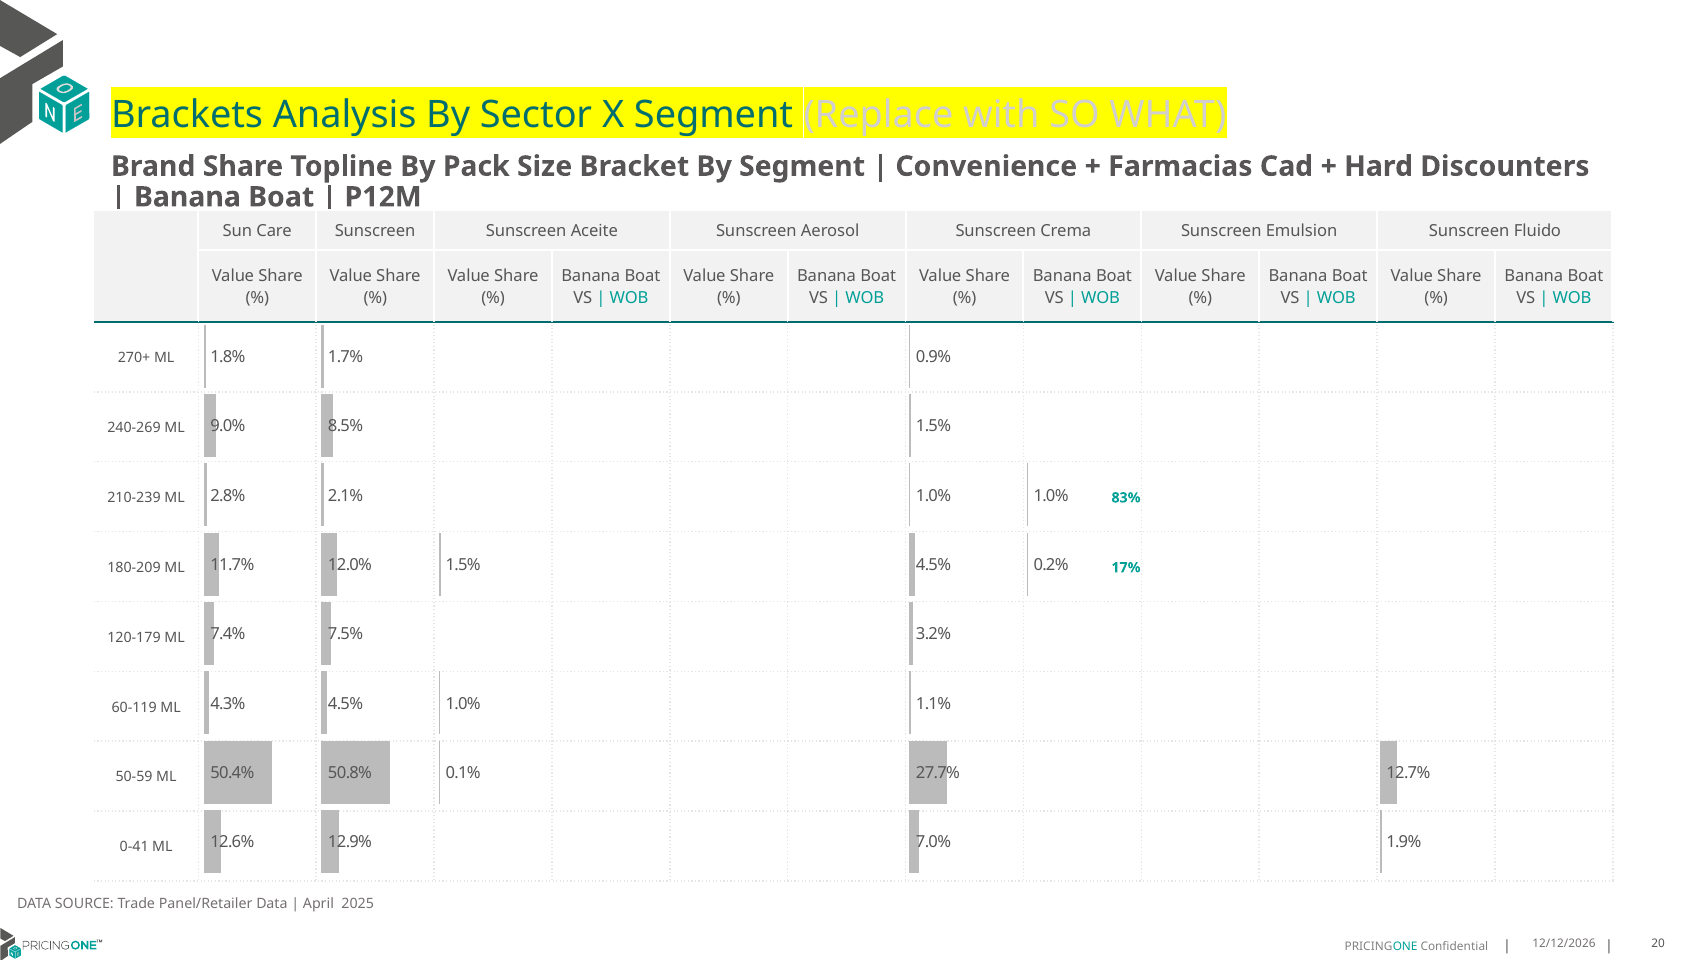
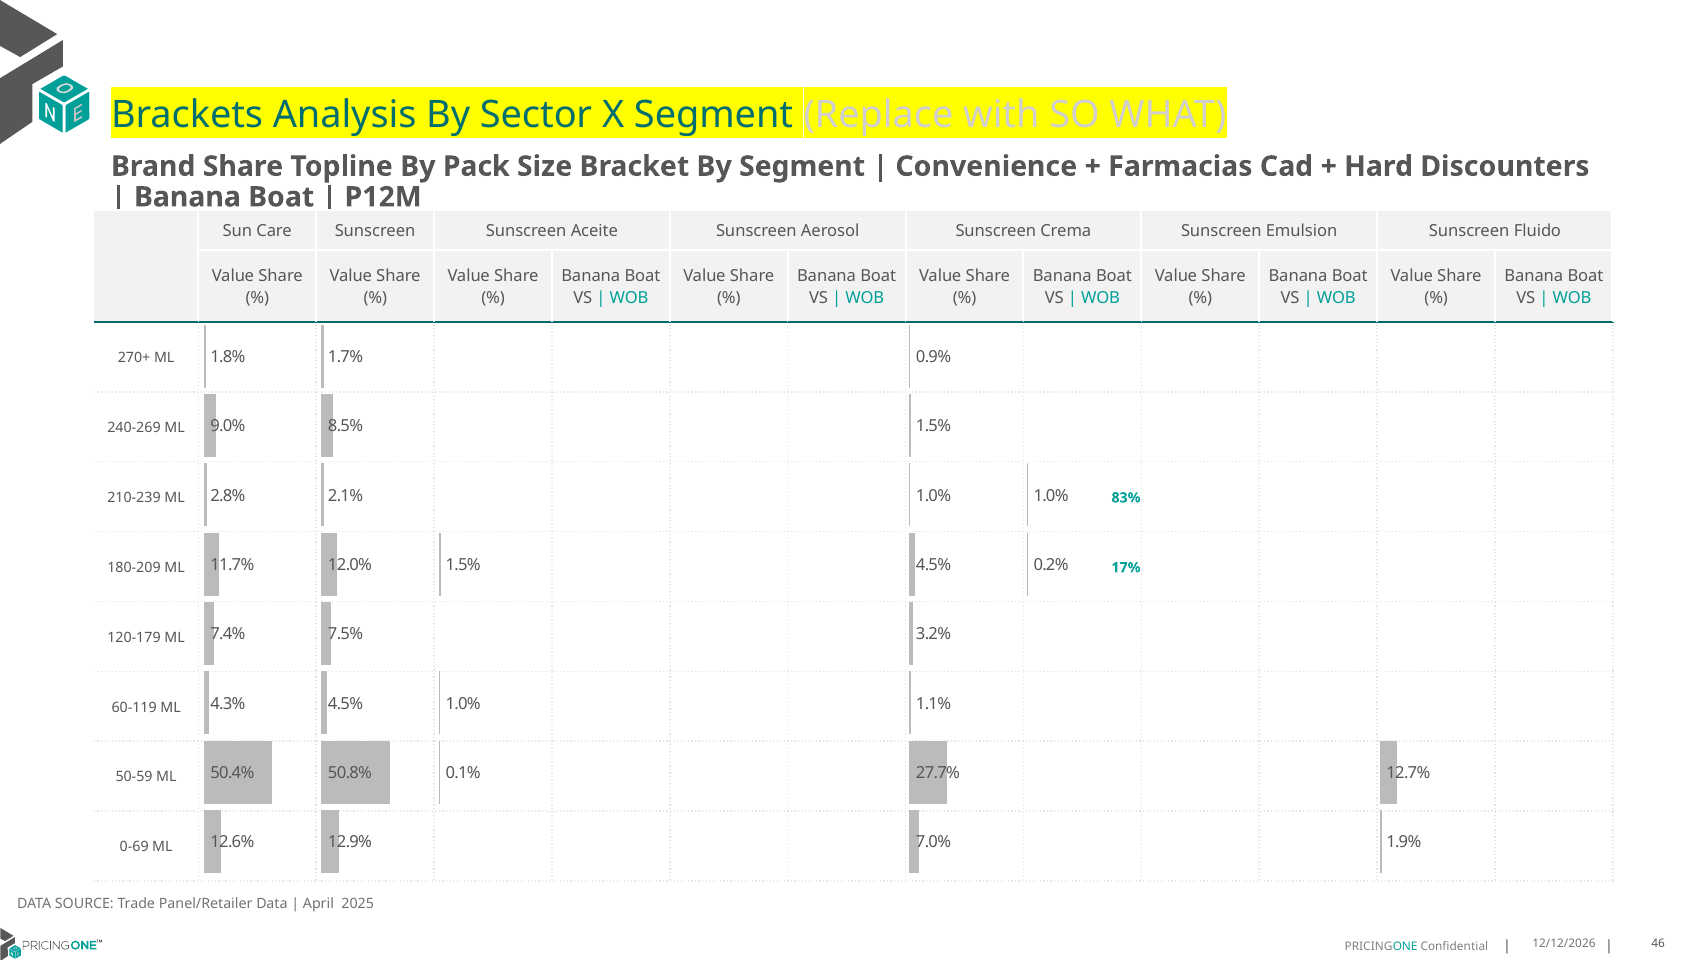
0-41: 0-41 -> 0-69 (134, 847)
20: 20 -> 46 (1658, 944)
